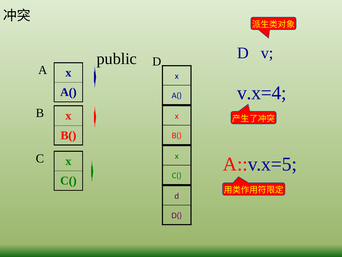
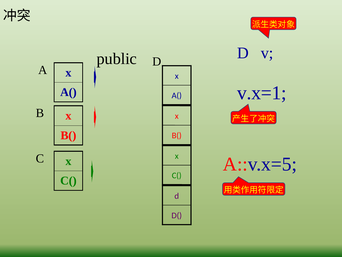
v.x=4: v.x=4 -> v.x=1 (262, 93)
